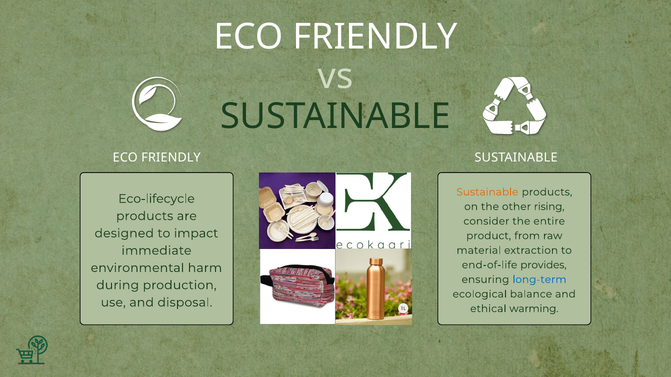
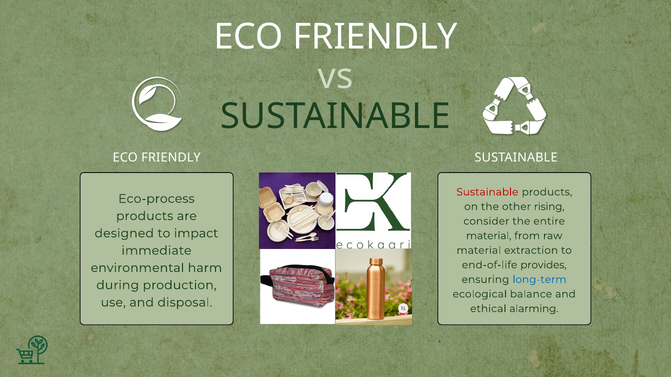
Sustainable colour: orange -> red (487, 192)
Eco-lifecycle: Eco-lifecycle -> Eco-process (156, 199)
product: product -> material (489, 236)
warming: warming -> alarming (534, 309)
